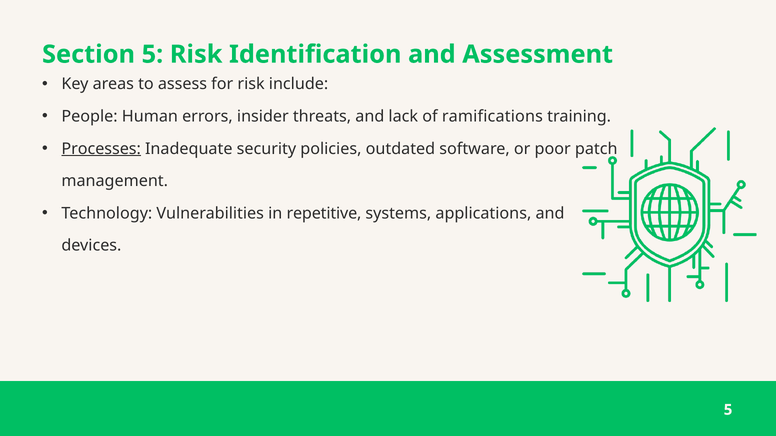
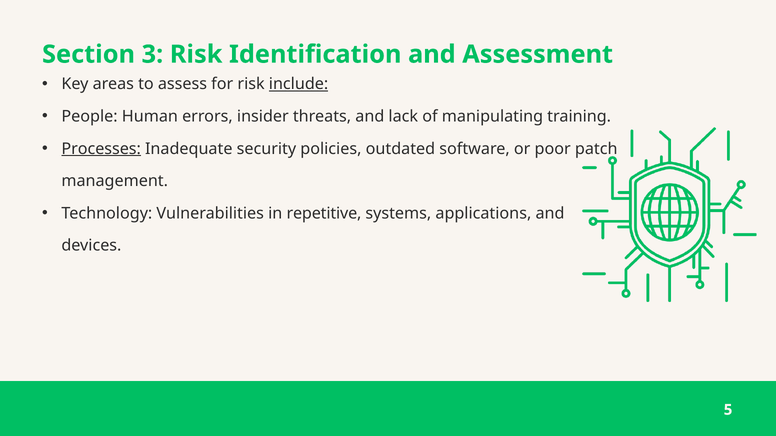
Section 5: 5 -> 3 (152, 54)
include underline: none -> present (299, 84)
ramifications: ramifications -> manipulating (492, 117)
